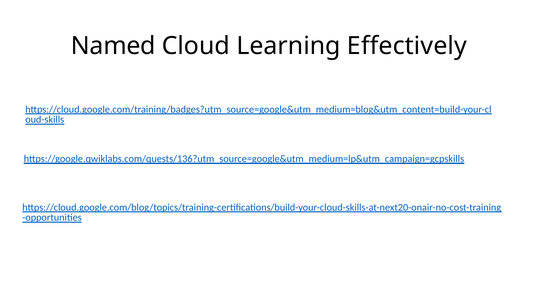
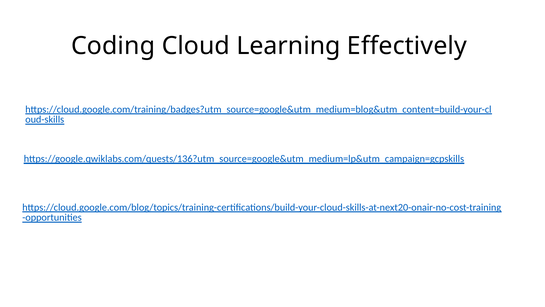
Named: Named -> Coding (113, 46)
